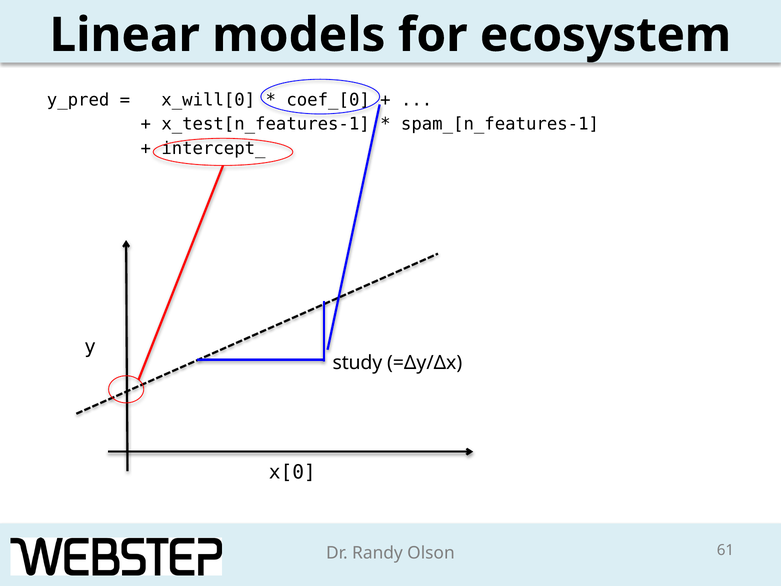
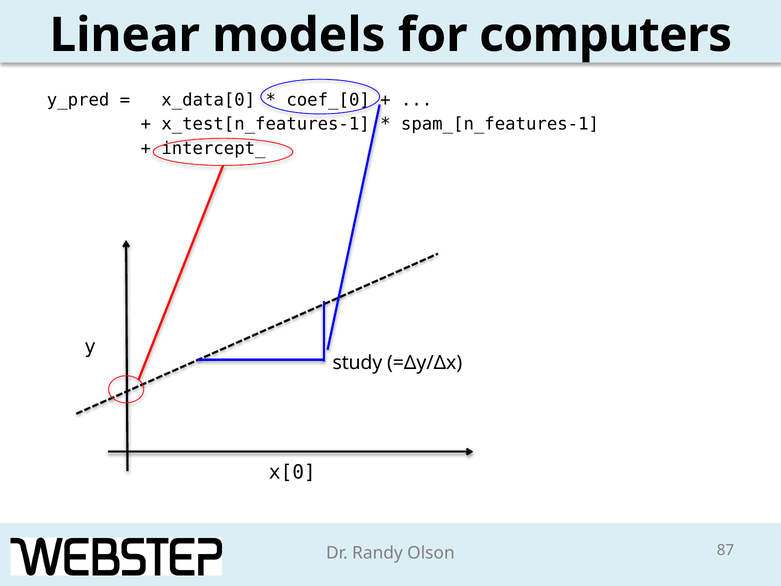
ecosystem: ecosystem -> computers (606, 35)
x_will[0: x_will[0 -> x_data[0 (208, 100)
61: 61 -> 87 (725, 550)
